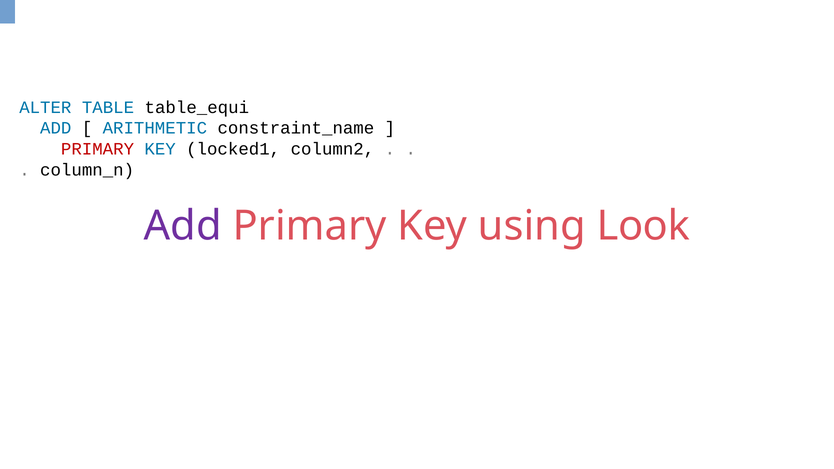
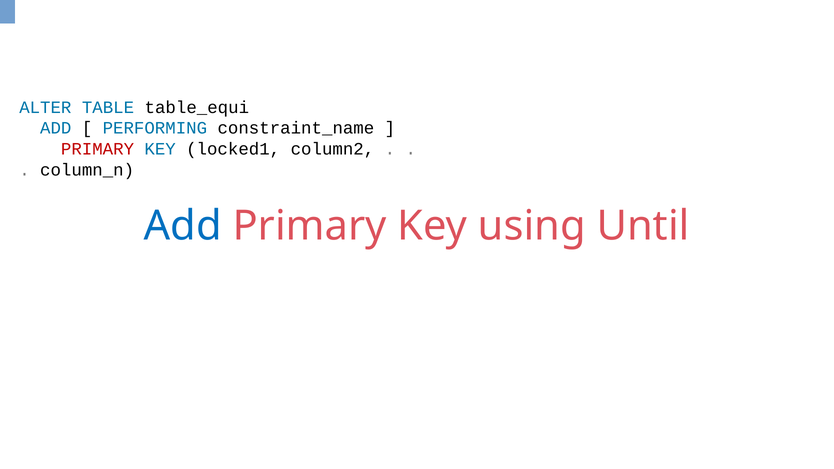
ARITHMETIC: ARITHMETIC -> PERFORMING (155, 128)
Add colour: purple -> blue (183, 226)
Look: Look -> Until (643, 226)
